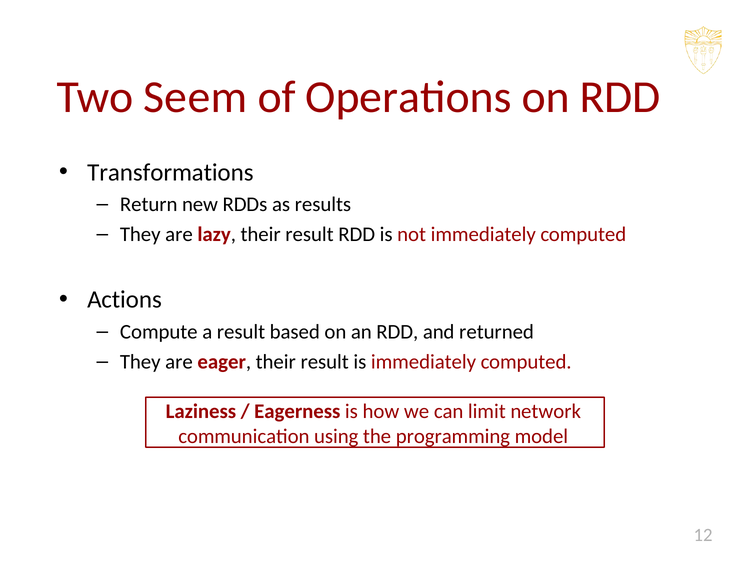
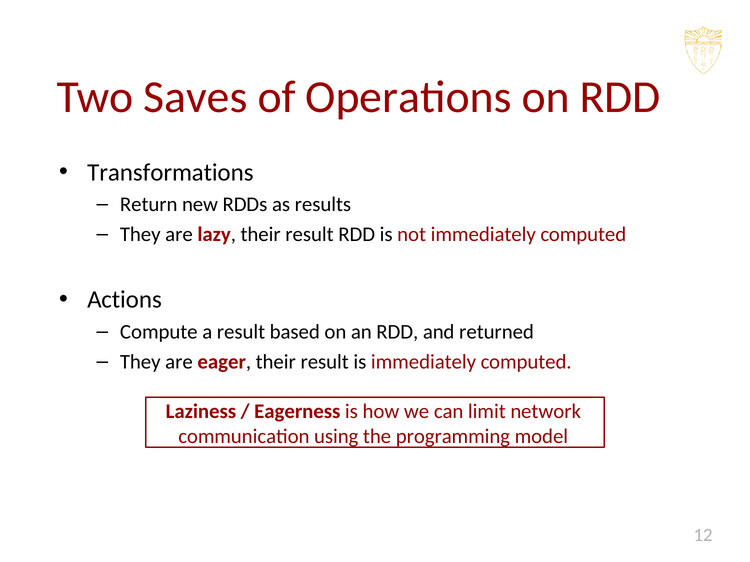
Seem: Seem -> Saves (195, 97)
